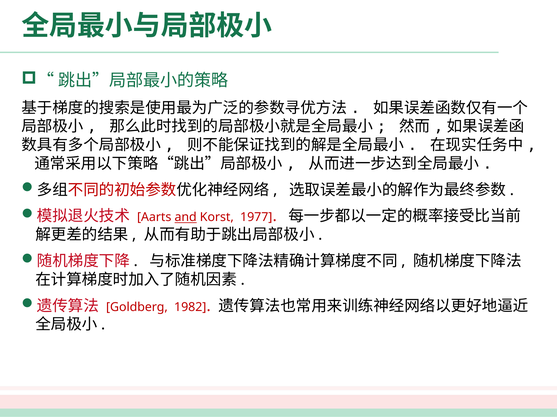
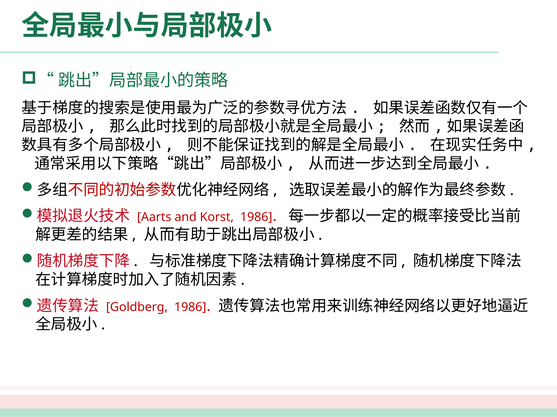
and underline: present -> none (186, 218)
Korst 1977: 1977 -> 1986 (256, 218)
Goldberg 1982: 1982 -> 1986 (190, 308)
